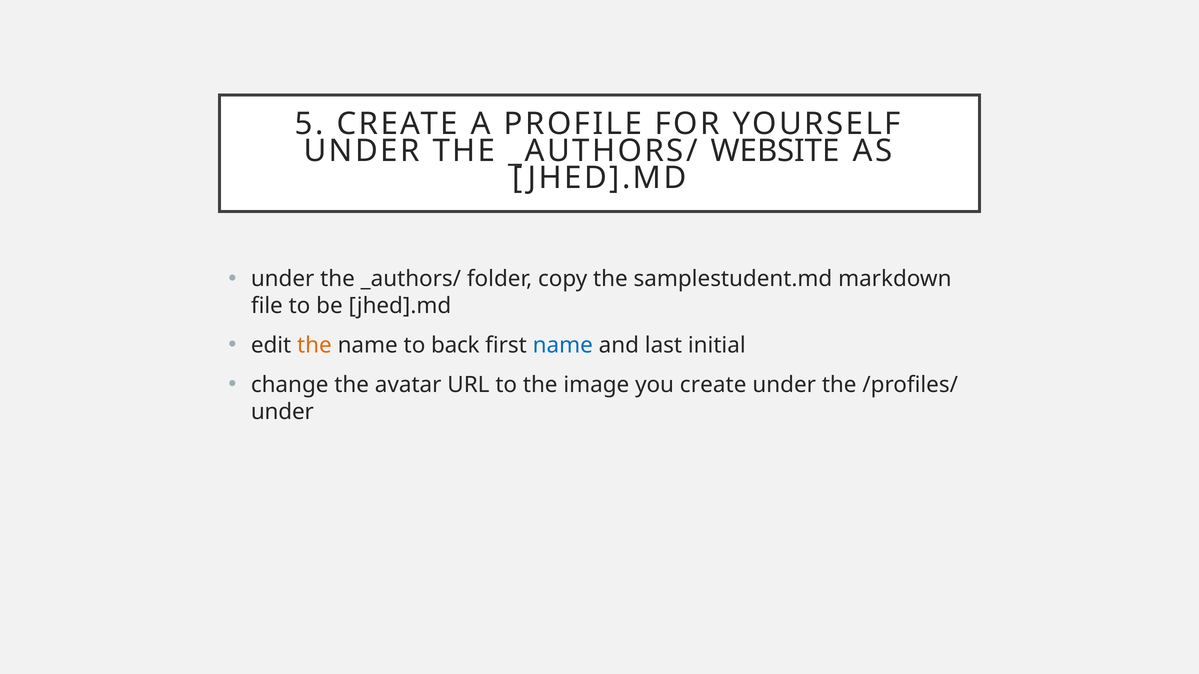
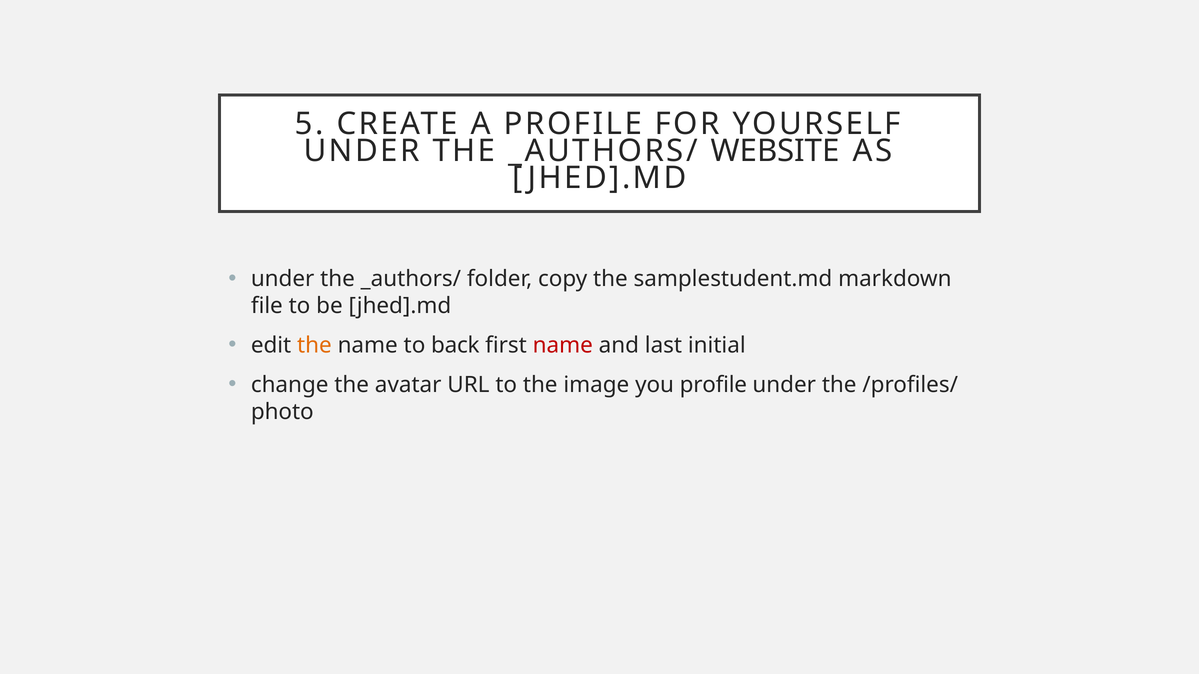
name colour: blue -> red (563, 345)
you create: create -> profile (713, 385)
under: under -> photo (282, 412)
